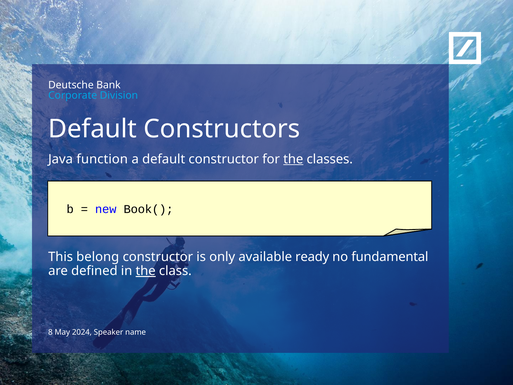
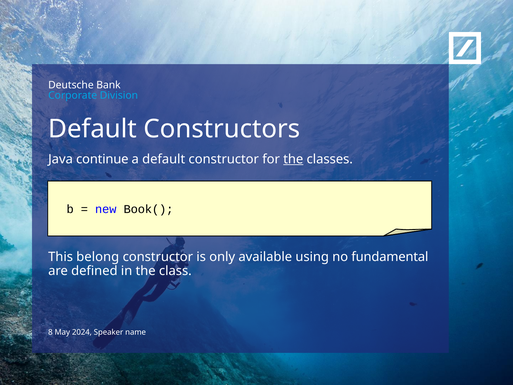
function: function -> continue (102, 159)
ready: ready -> using (312, 257)
the underline: present -> none (146, 271)
